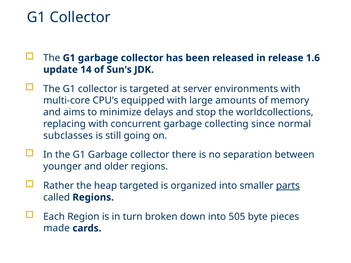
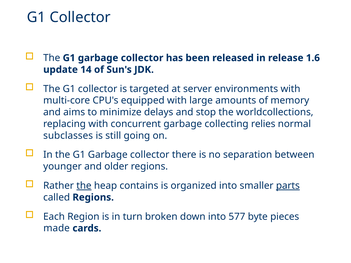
since: since -> relies (263, 124)
the underline: none -> present (84, 186)
heap targeted: targeted -> contains (139, 186)
505: 505 -> 577 (237, 217)
